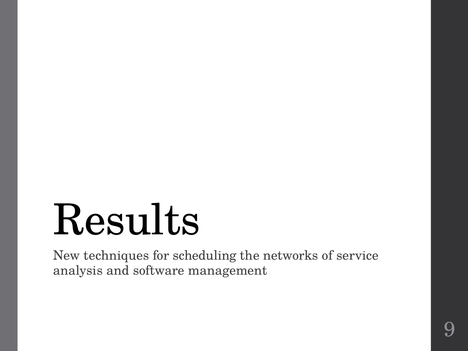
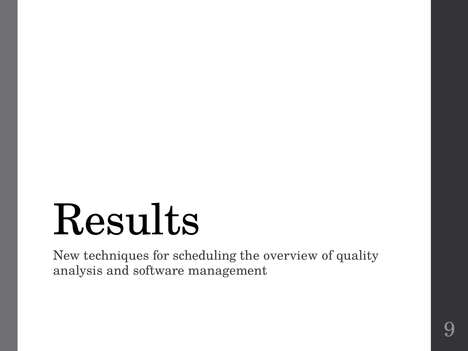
networks: networks -> overview (291, 256)
service: service -> quality (358, 256)
